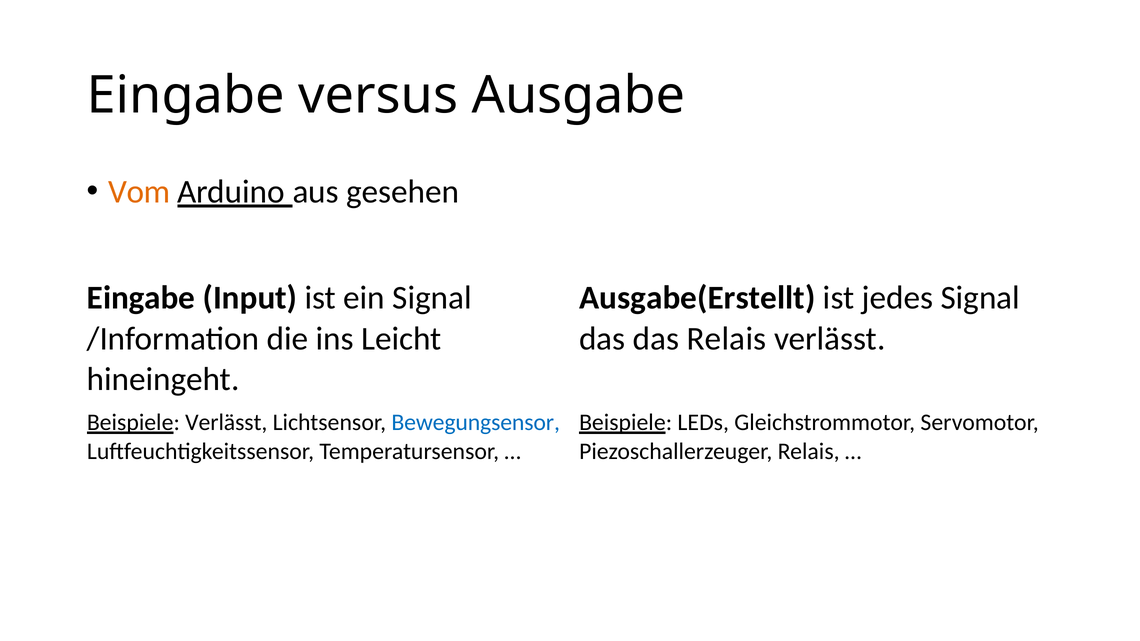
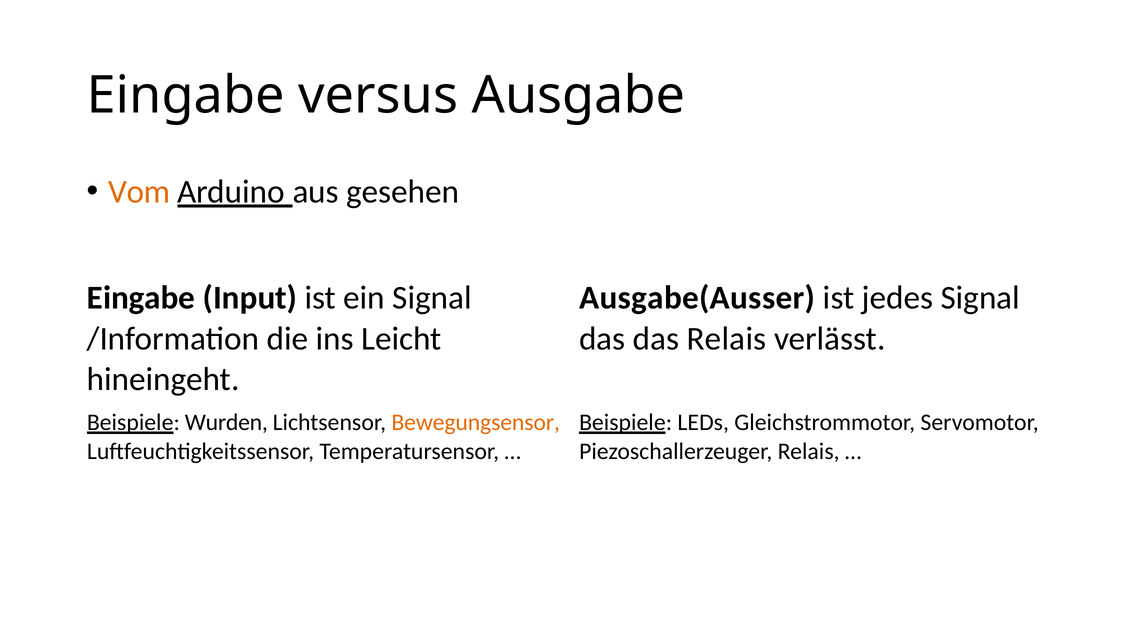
Ausgabe(Erstellt: Ausgabe(Erstellt -> Ausgabe(Ausser (697, 298)
Beispiele Verlässt: Verlässt -> Wurden (226, 423)
Bewegungsensor colour: blue -> orange (476, 423)
